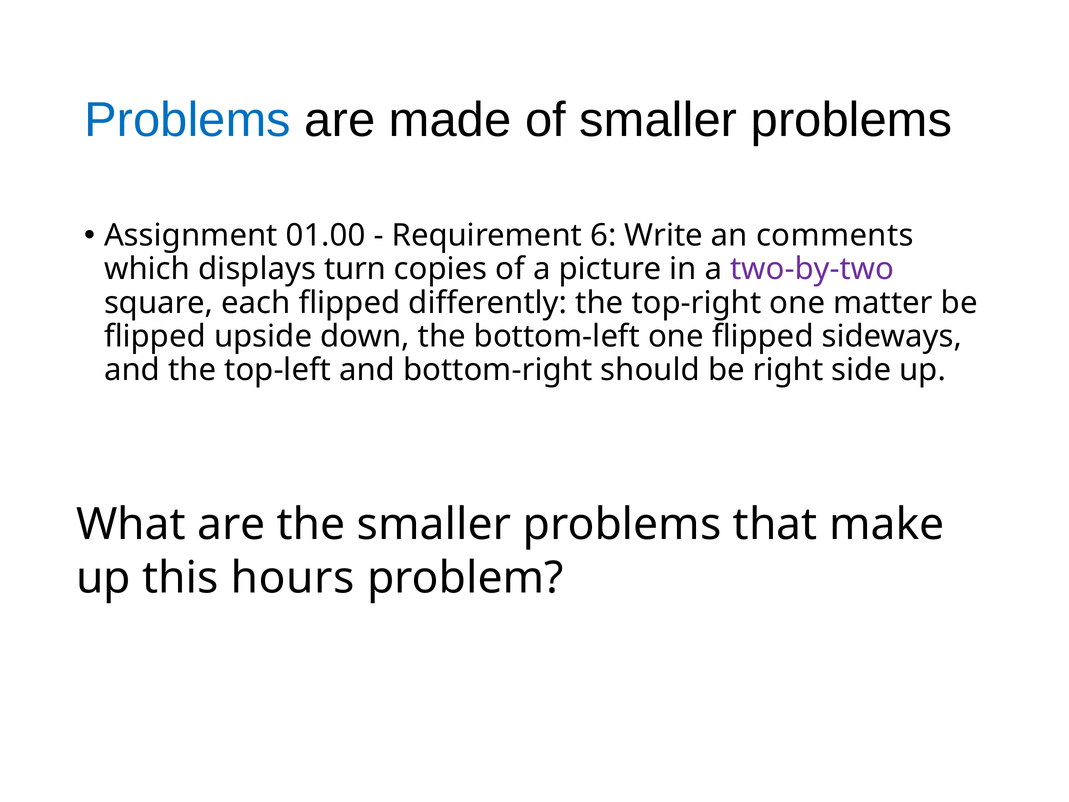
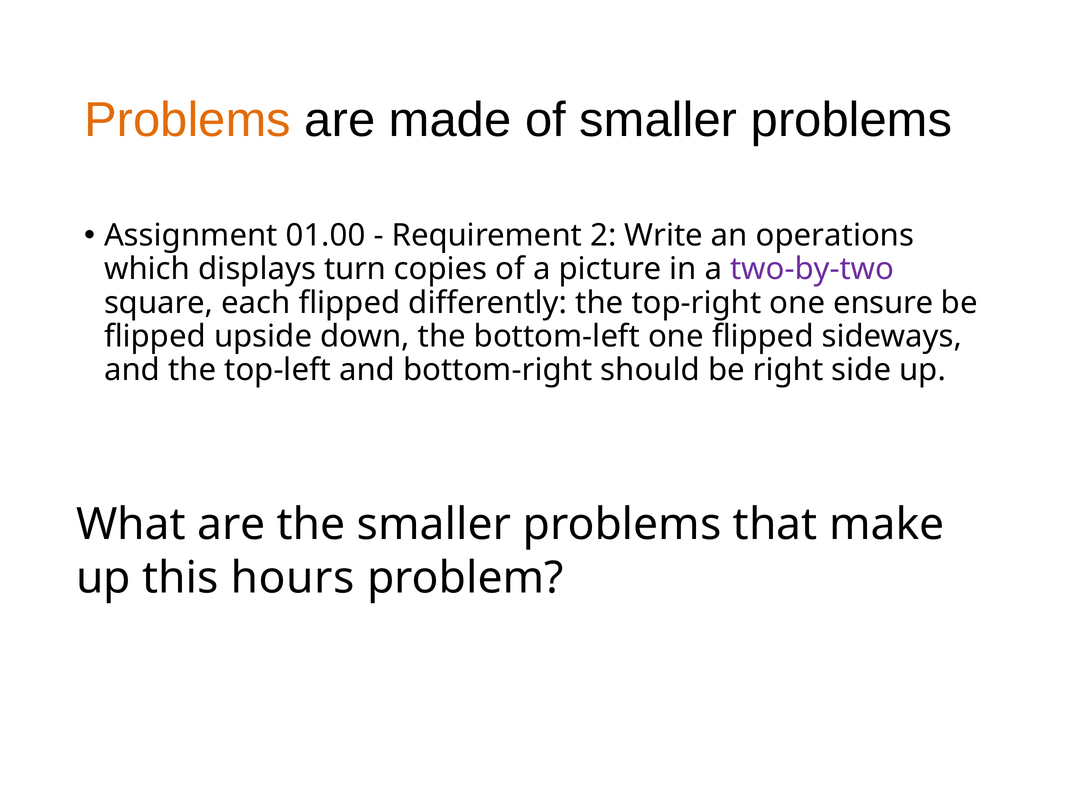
Problems colour: blue -> orange (188, 120)
6: 6 -> 2 (603, 235)
comments: comments -> operations (835, 235)
matter: matter -> ensure (883, 303)
